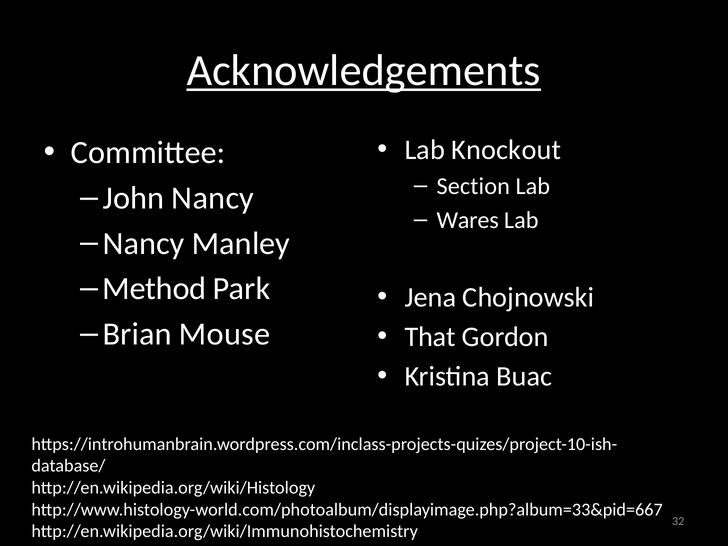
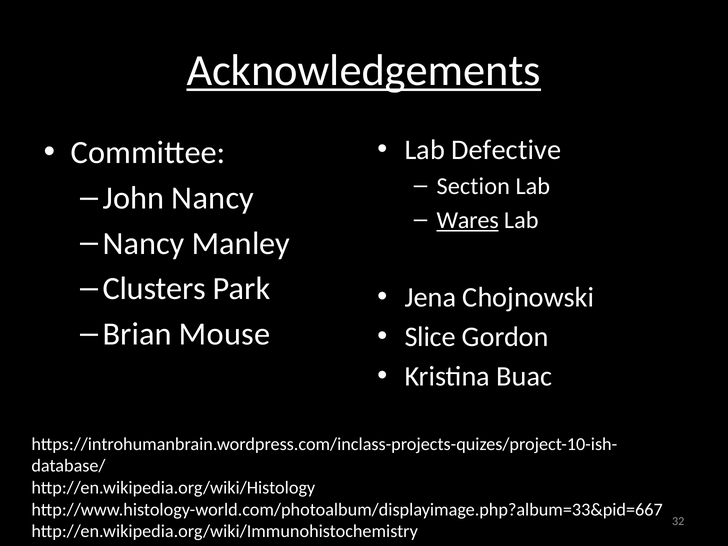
Knockout: Knockout -> Defective (506, 150)
Wares underline: none -> present (468, 220)
Method: Method -> Clusters (154, 289)
That: That -> Slice (430, 337)
